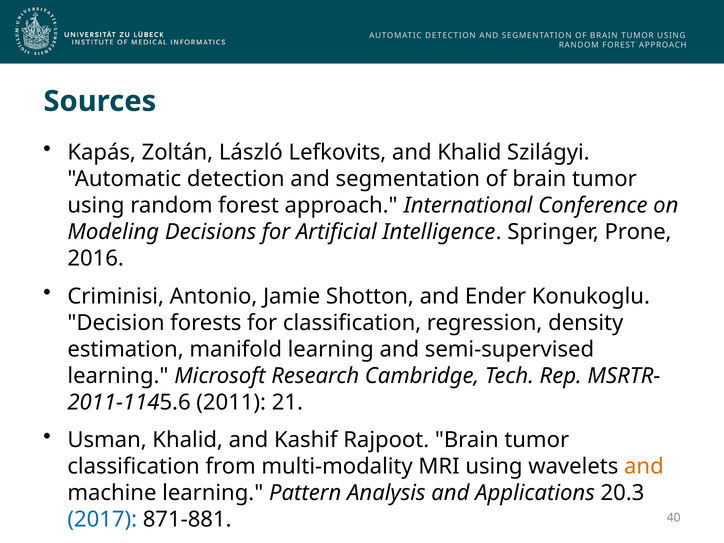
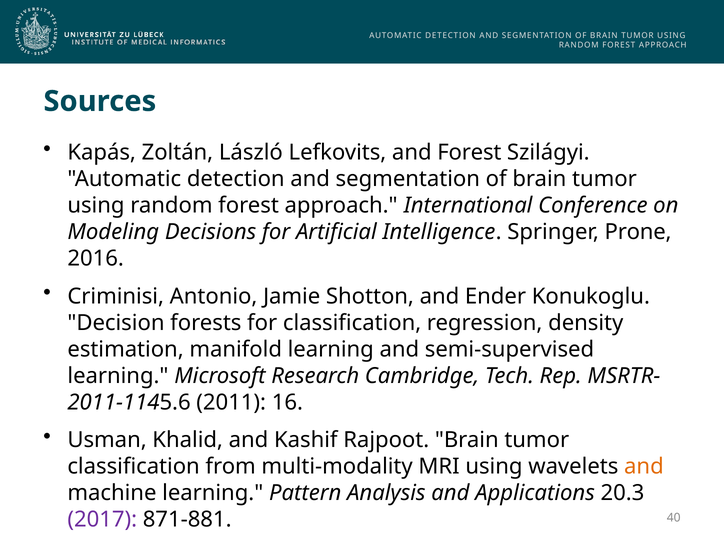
and Khalid: Khalid -> Forest (469, 153)
21: 21 -> 16 (287, 402)
2017 colour: blue -> purple (102, 520)
